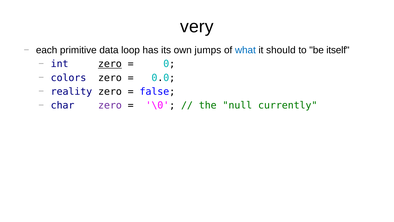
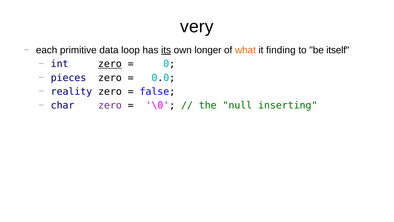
its underline: none -> present (166, 50)
jumps: jumps -> longer (208, 50)
what colour: blue -> orange (245, 50)
should: should -> finding (281, 50)
colors: colors -> pieces (68, 78)
currently: currently -> inserting (288, 105)
